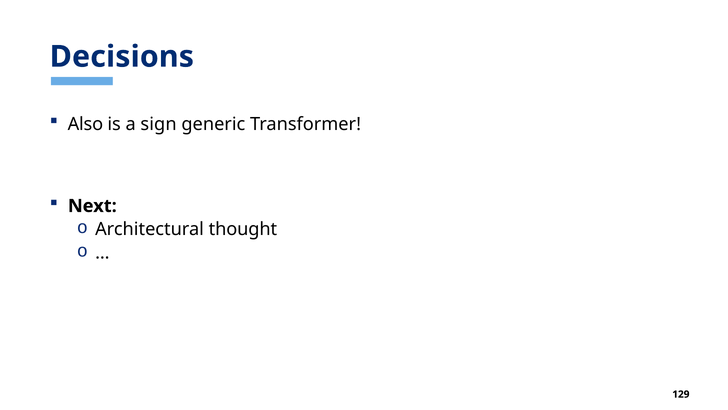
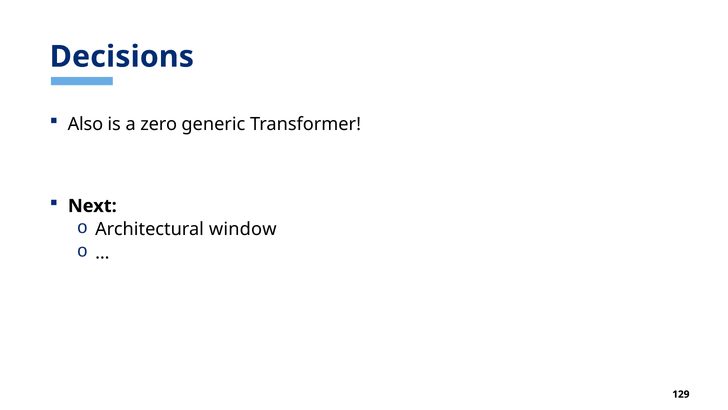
sign: sign -> zero (159, 124)
thought: thought -> window (243, 229)
